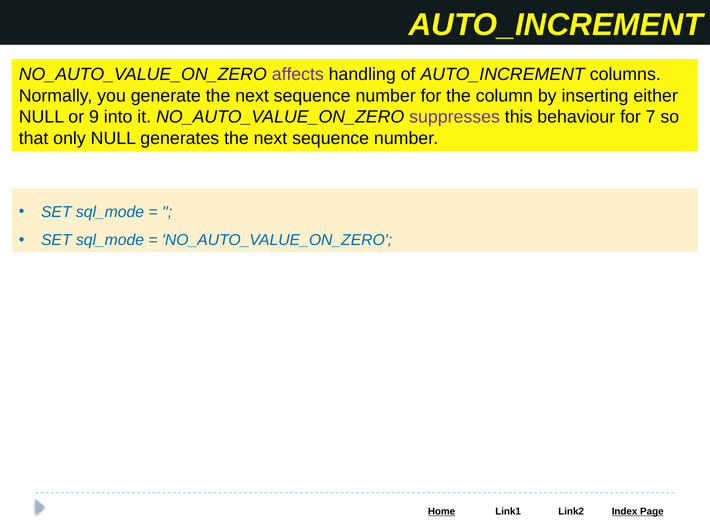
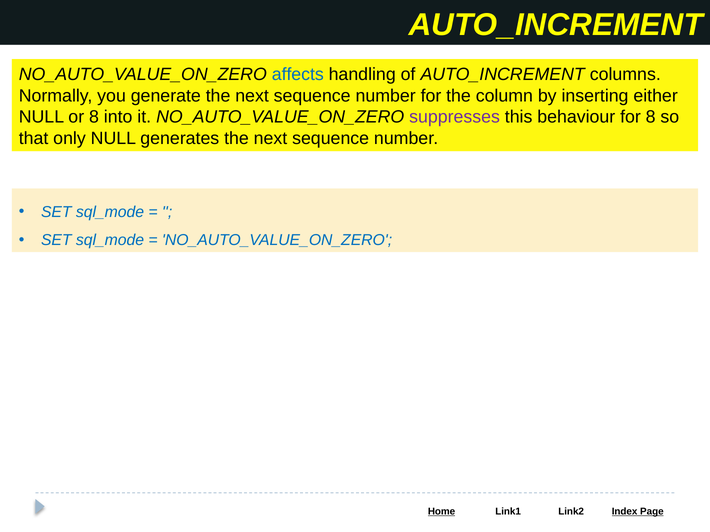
affects colour: purple -> blue (298, 75)
or 9: 9 -> 8 (94, 117)
for 7: 7 -> 8 (651, 117)
